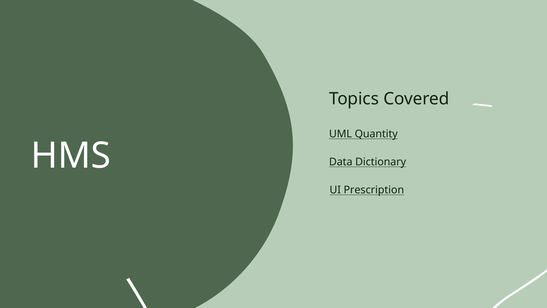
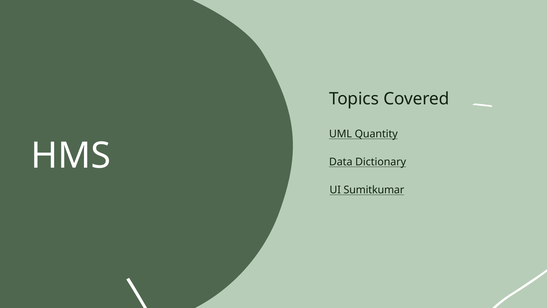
Prescription: Prescription -> Sumitkumar (374, 190)
